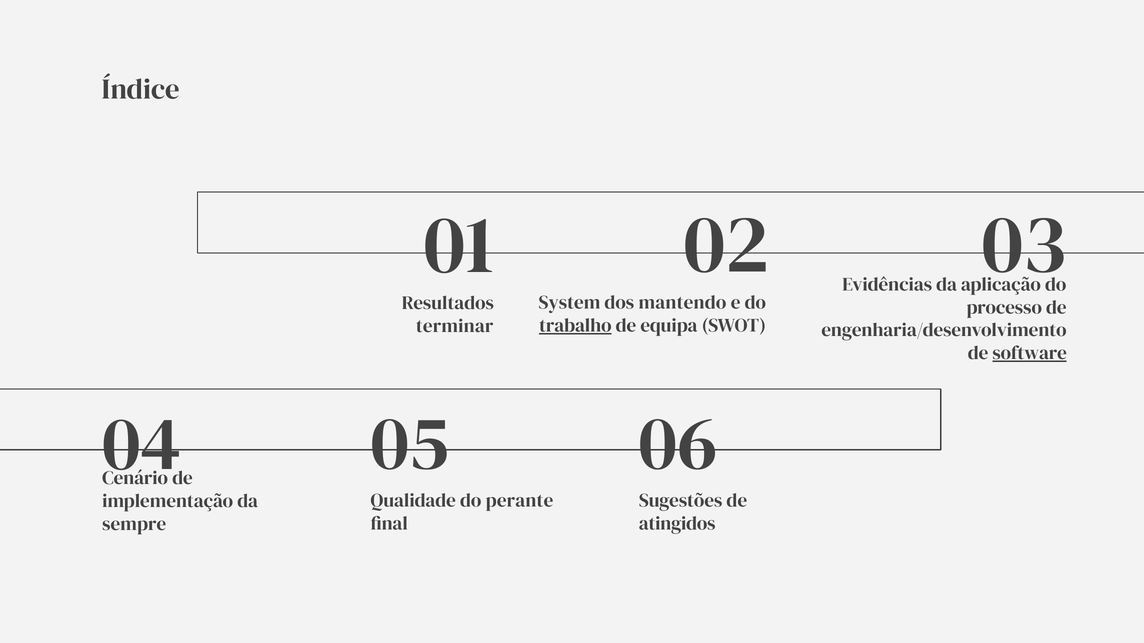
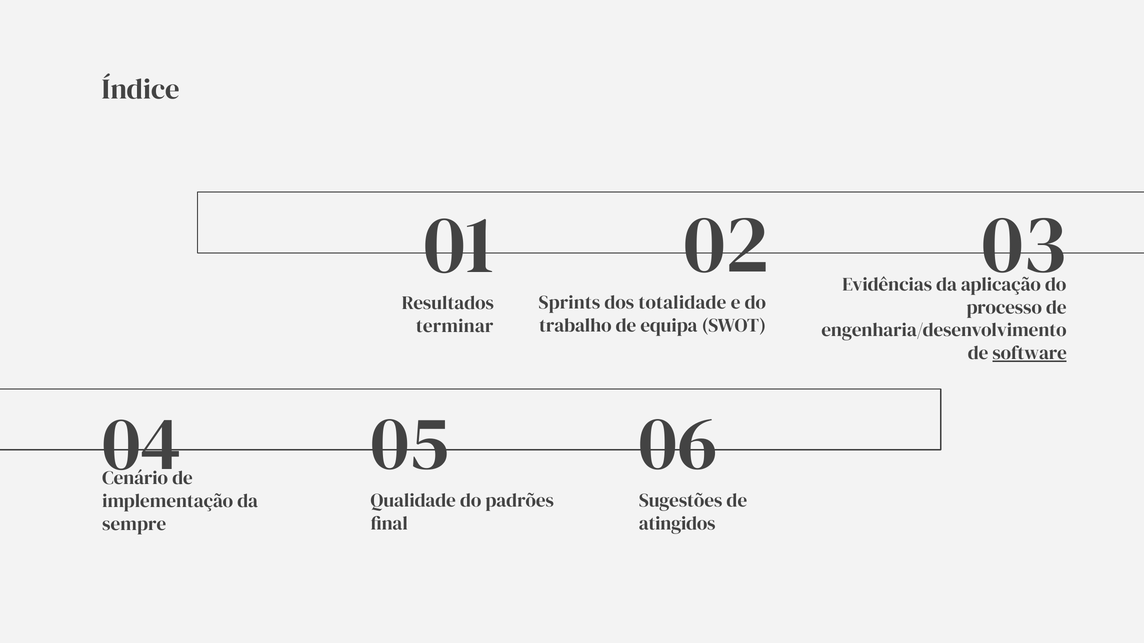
System: System -> Sprints (569, 303)
mantendo: mantendo -> totalidade (682, 303)
trabalho underline: present -> none (575, 326)
perante: perante -> padrões (520, 501)
